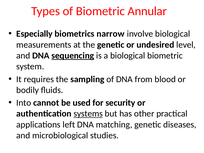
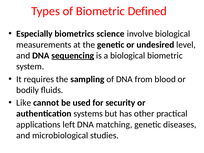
Annular: Annular -> Defined (147, 11)
narrow: narrow -> science (111, 34)
Into: Into -> Like (24, 103)
systems underline: present -> none (88, 114)
